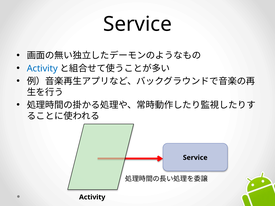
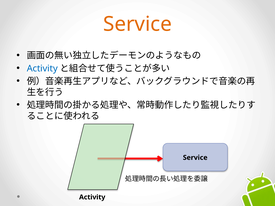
Service colour: black -> orange (137, 24)
